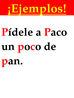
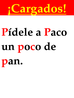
¡Ejemplos: ¡Ejemplos -> ¡Cargados (37, 9)
